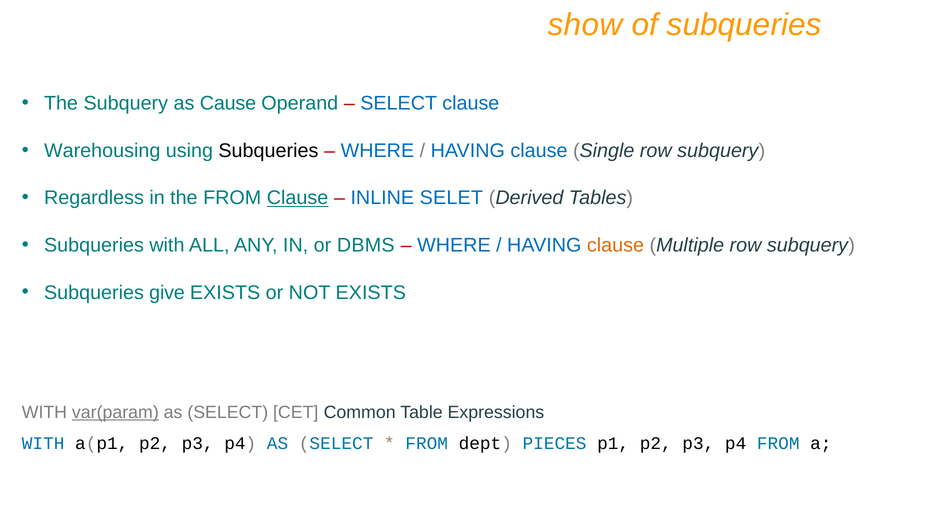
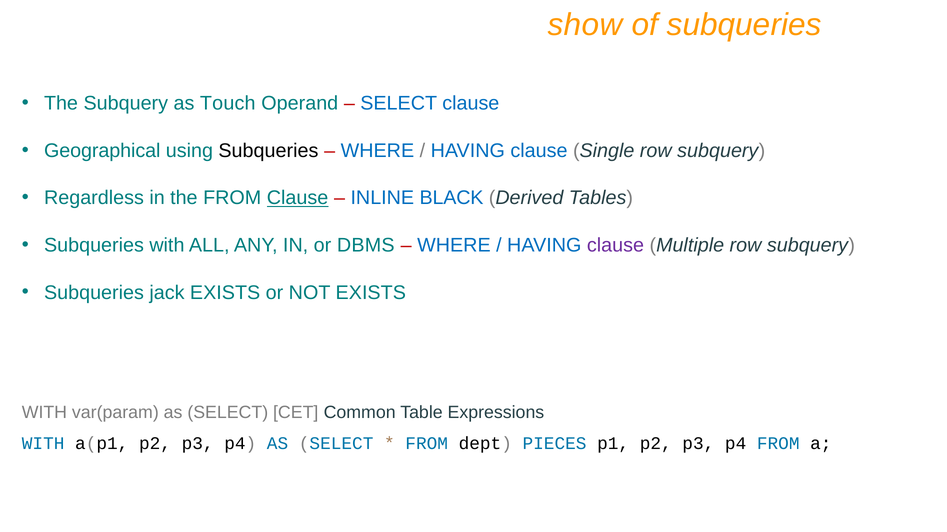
Cause: Cause -> Touch (228, 103)
Warehousing: Warehousing -> Geographical (102, 151)
SELET: SELET -> BLACK (452, 198)
clause colour: orange -> purple (616, 246)
give: give -> jack (167, 293)
var(param underline: present -> none (115, 413)
